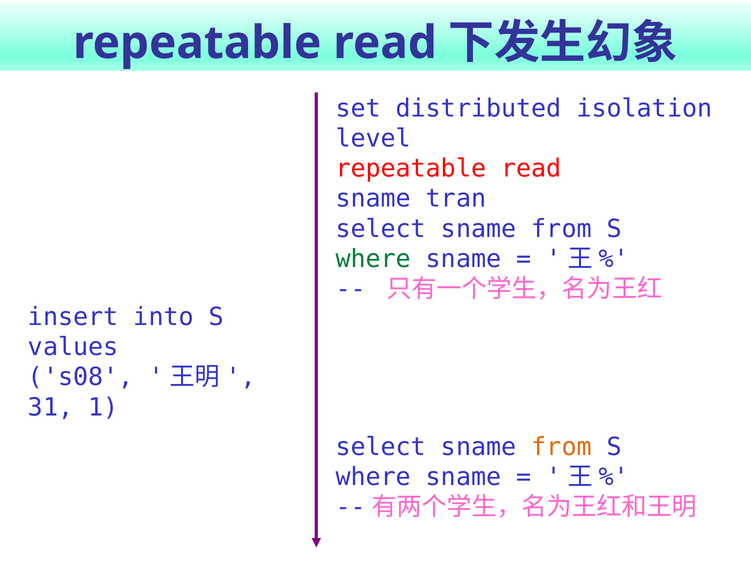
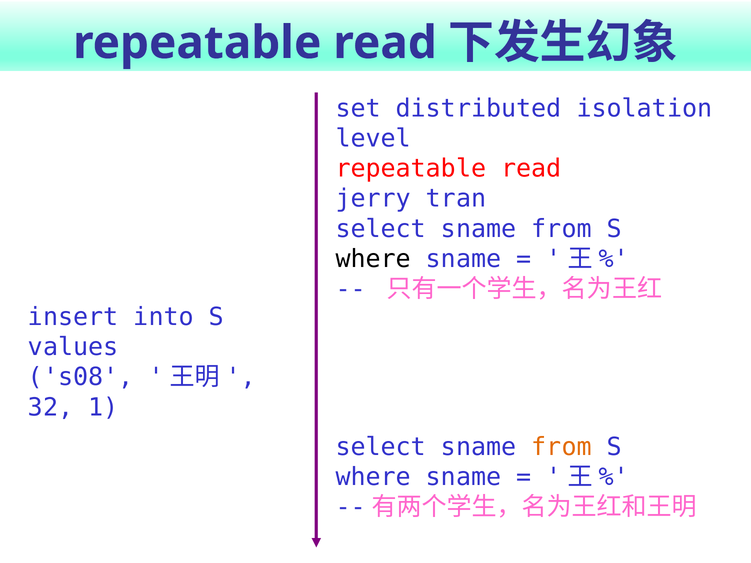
sname: sname -> jerry (373, 199)
where colour: green -> black (373, 259)
31: 31 -> 32 (51, 407)
